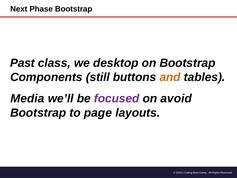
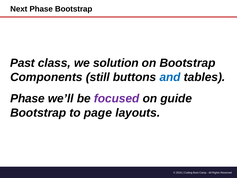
desktop: desktop -> solution (116, 63)
and colour: orange -> blue (170, 77)
Media: Media -> Phase (27, 98)
avoid: avoid -> guide (176, 98)
